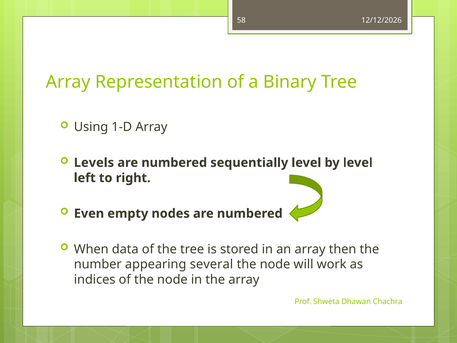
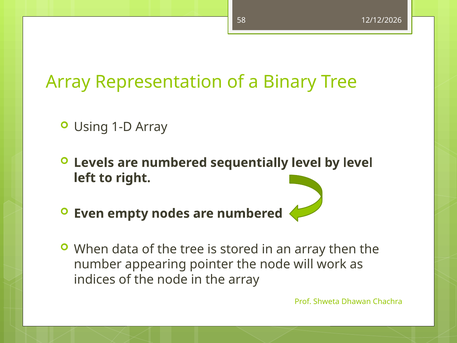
several: several -> pointer (212, 264)
